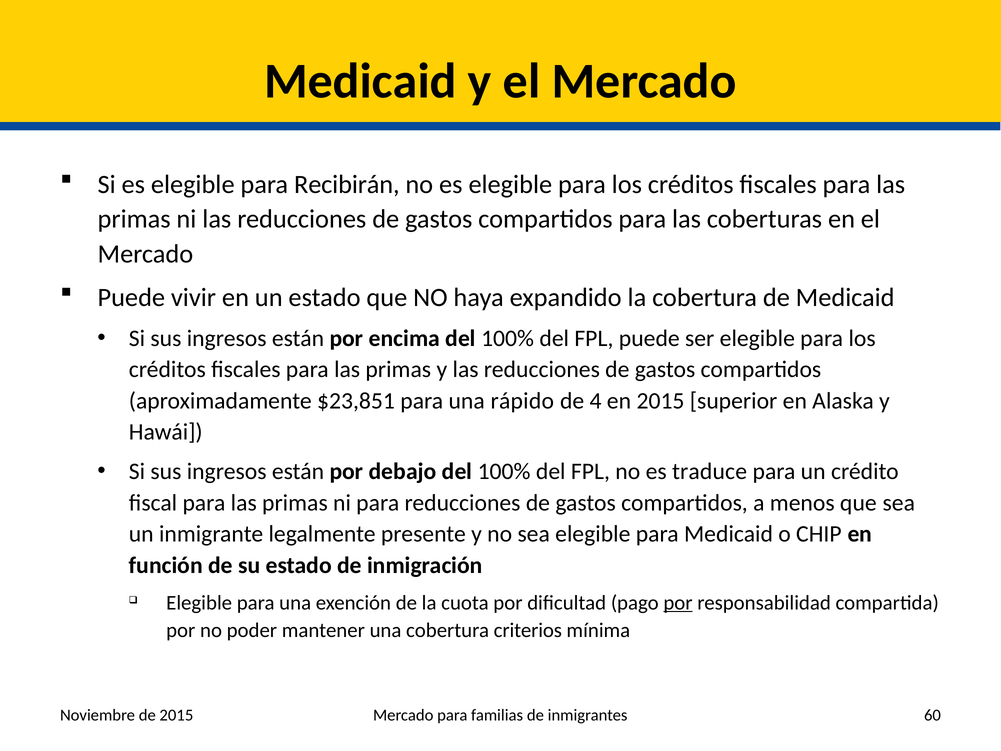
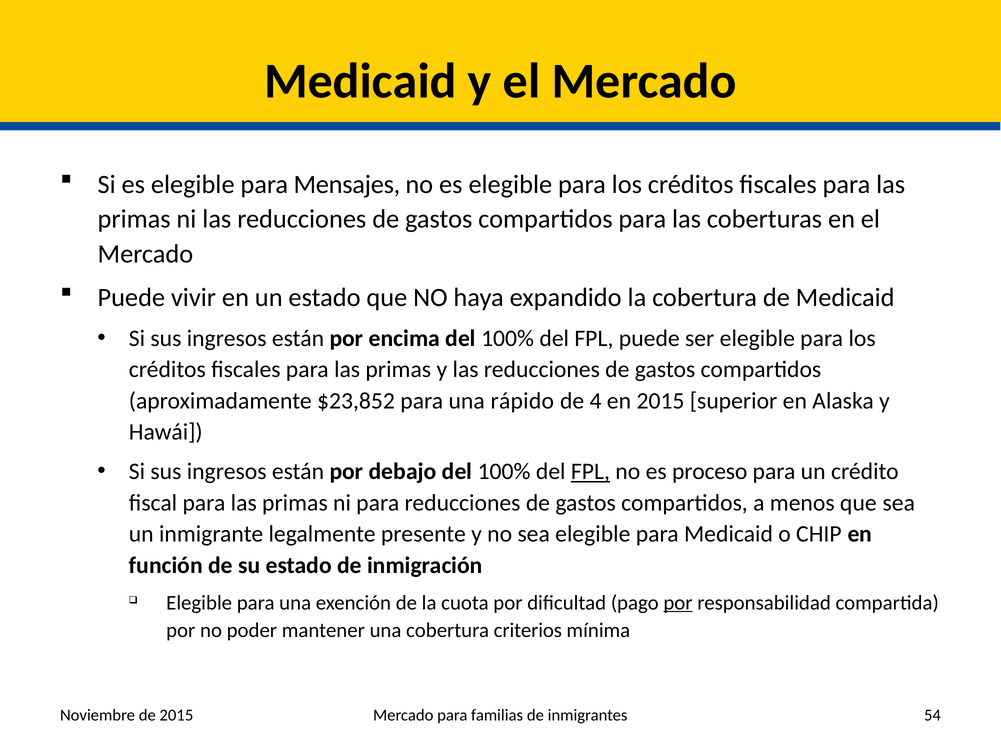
Recibirán: Recibirán -> Mensajes (347, 184)
$23,851: $23,851 -> $23,852 (356, 401)
FPL underline: none -> present (590, 471)
traduce: traduce -> proceso (710, 471)
60: 60 -> 54 (932, 715)
